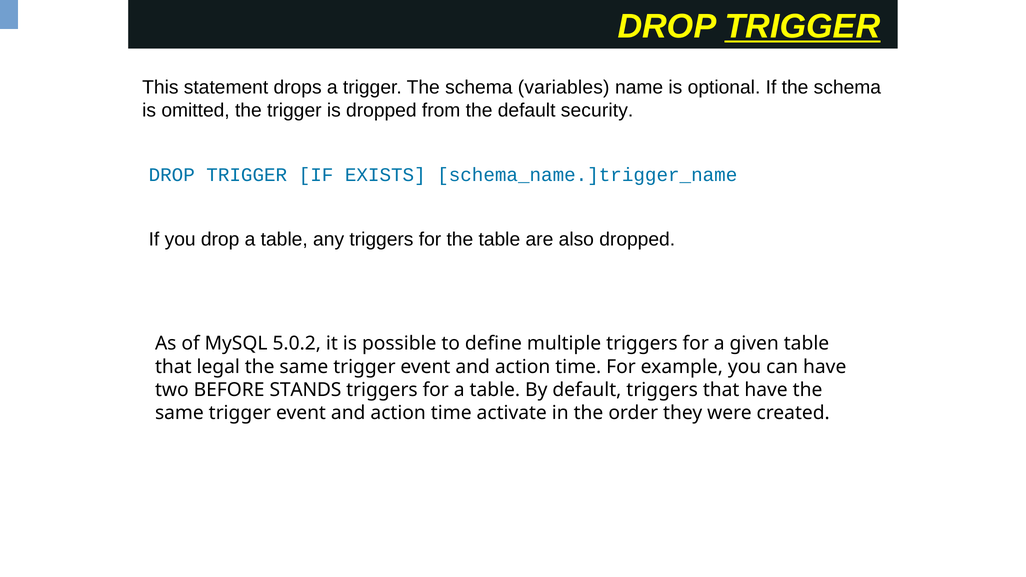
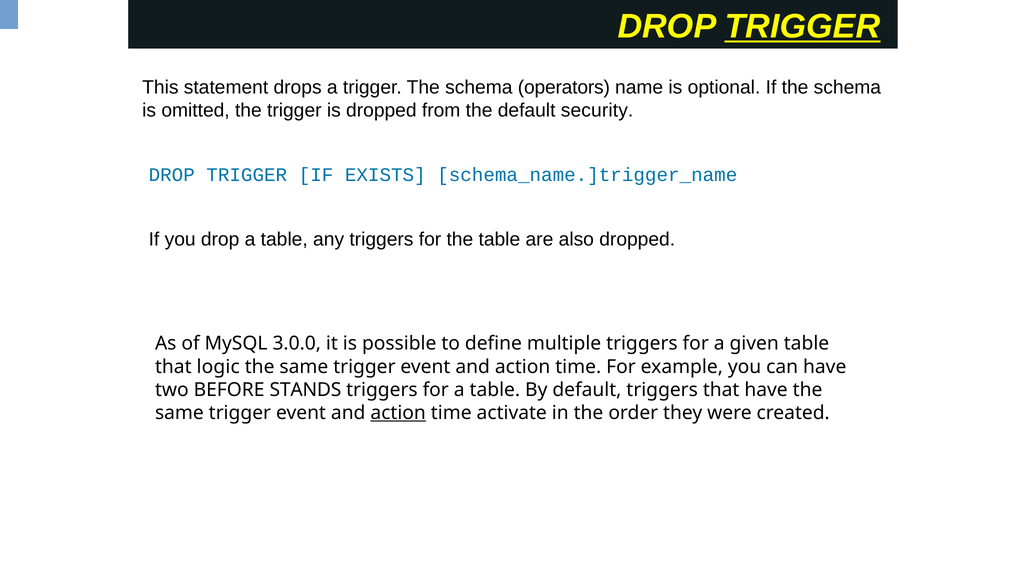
variables: variables -> operators (564, 87)
5.0.2: 5.0.2 -> 3.0.0 (297, 344)
legal: legal -> logic (218, 367)
action underline: none -> present (398, 413)
